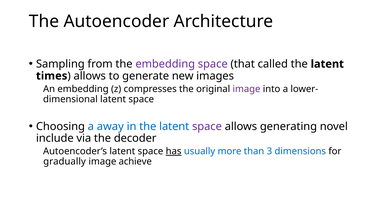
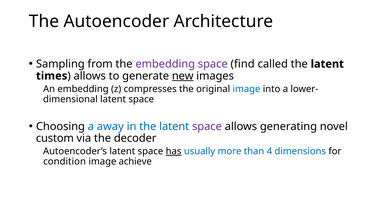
that: that -> find (243, 64)
new underline: none -> present (183, 76)
image colour: purple -> blue (246, 89)
include: include -> custom (55, 138)
3: 3 -> 4 (269, 151)
gradually: gradually -> condition (65, 162)
